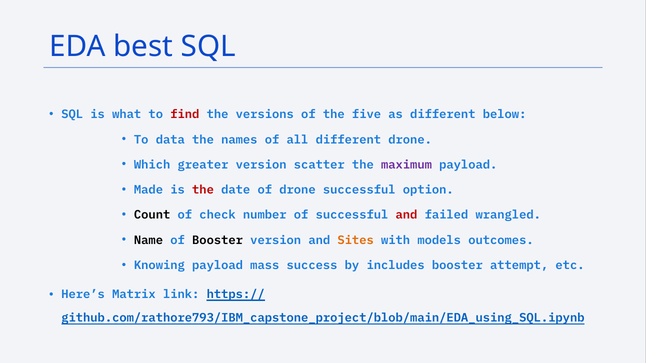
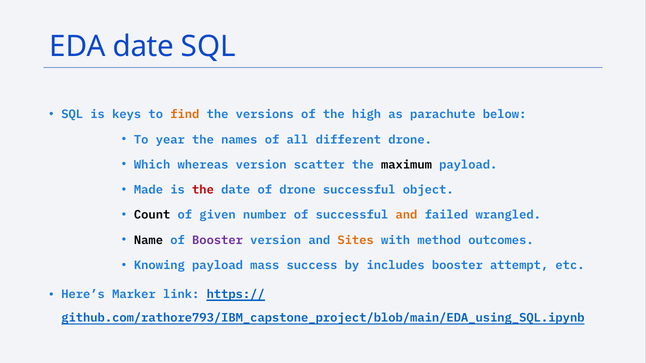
EDA best: best -> date (143, 46)
what: what -> keys (127, 114)
find colour: red -> orange (185, 114)
five: five -> high (367, 114)
as different: different -> parachute (443, 114)
data: data -> year (170, 140)
greater: greater -> whereas (203, 165)
maximum colour: purple -> black (406, 165)
option: option -> object (428, 190)
check: check -> given (218, 215)
and colour: red -> orange (406, 215)
Booster colour: black -> purple (218, 240)
models: models -> method (439, 240)
Matrix: Matrix -> Marker (134, 295)
